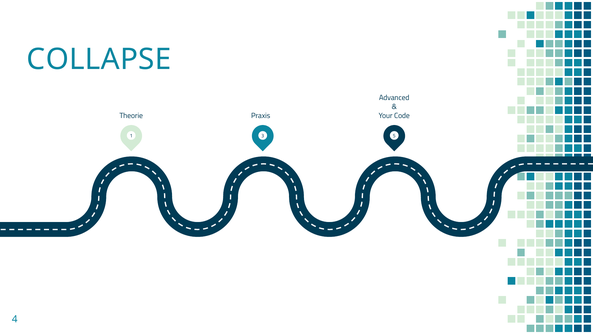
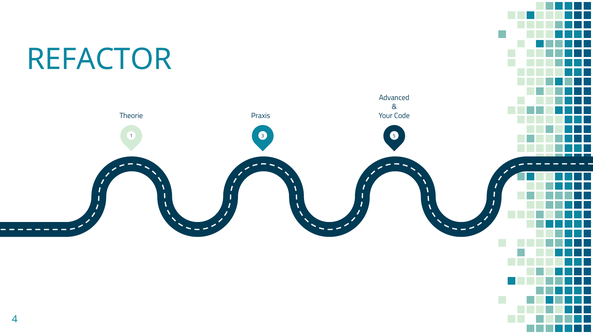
COLLAPSE: COLLAPSE -> REFACTOR (99, 59)
